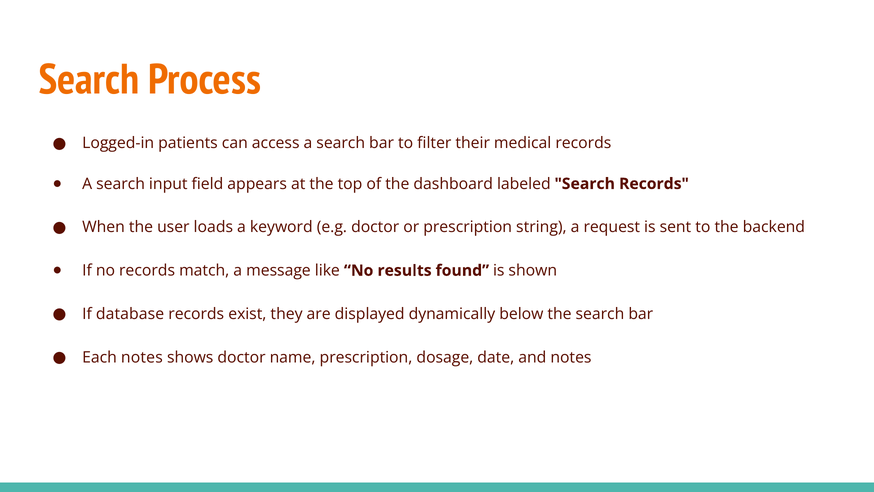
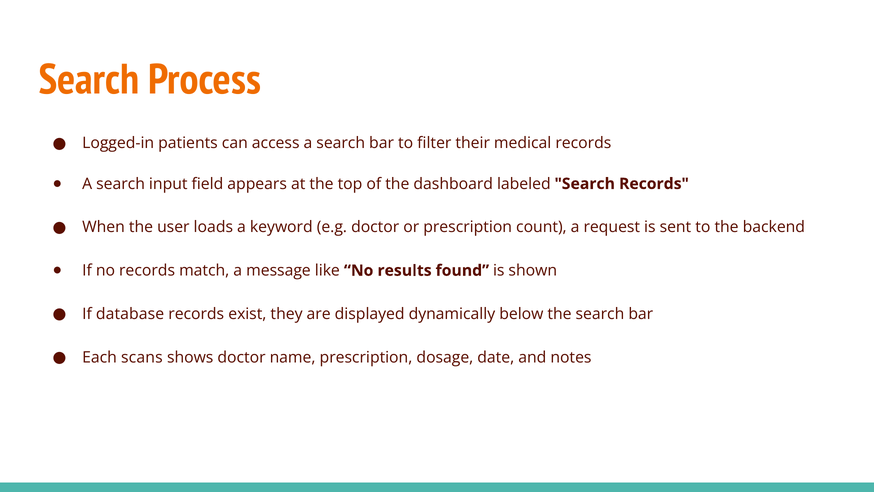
string: string -> count (541, 227)
Each notes: notes -> scans (142, 357)
